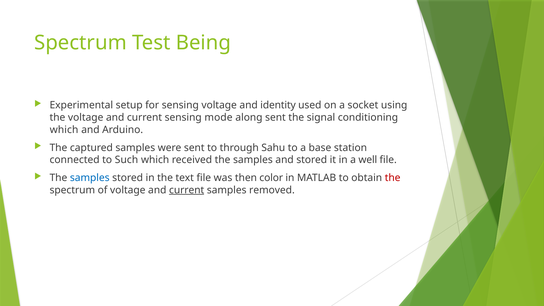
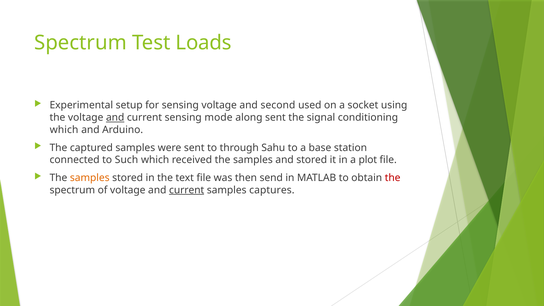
Being: Being -> Loads (204, 43)
identity: identity -> second (278, 105)
and underline: none -> present (115, 118)
well: well -> plot (368, 160)
samples colour: blue -> orange (90, 178)
color: color -> send (271, 178)
removed: removed -> captures (272, 190)
